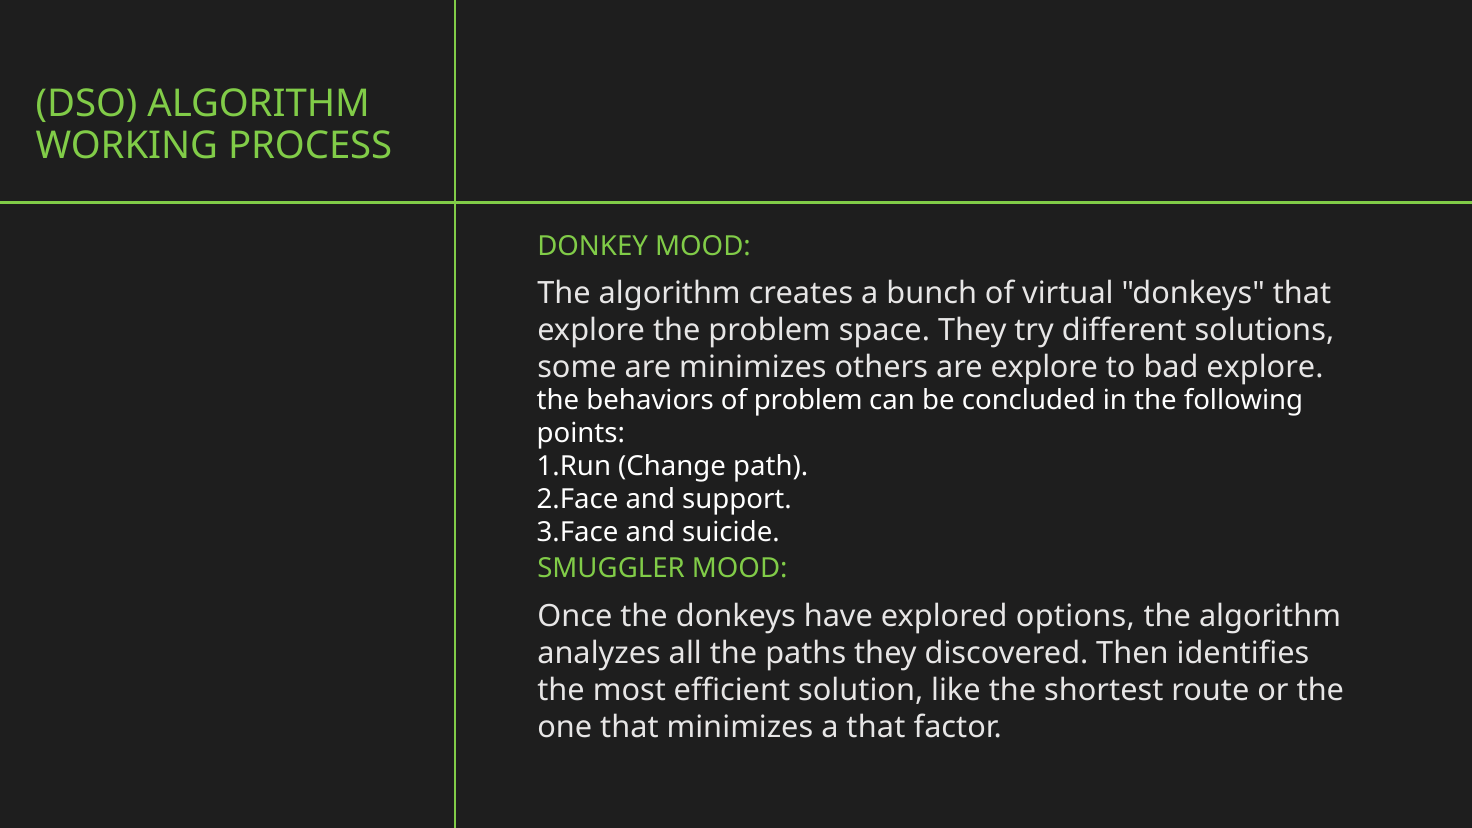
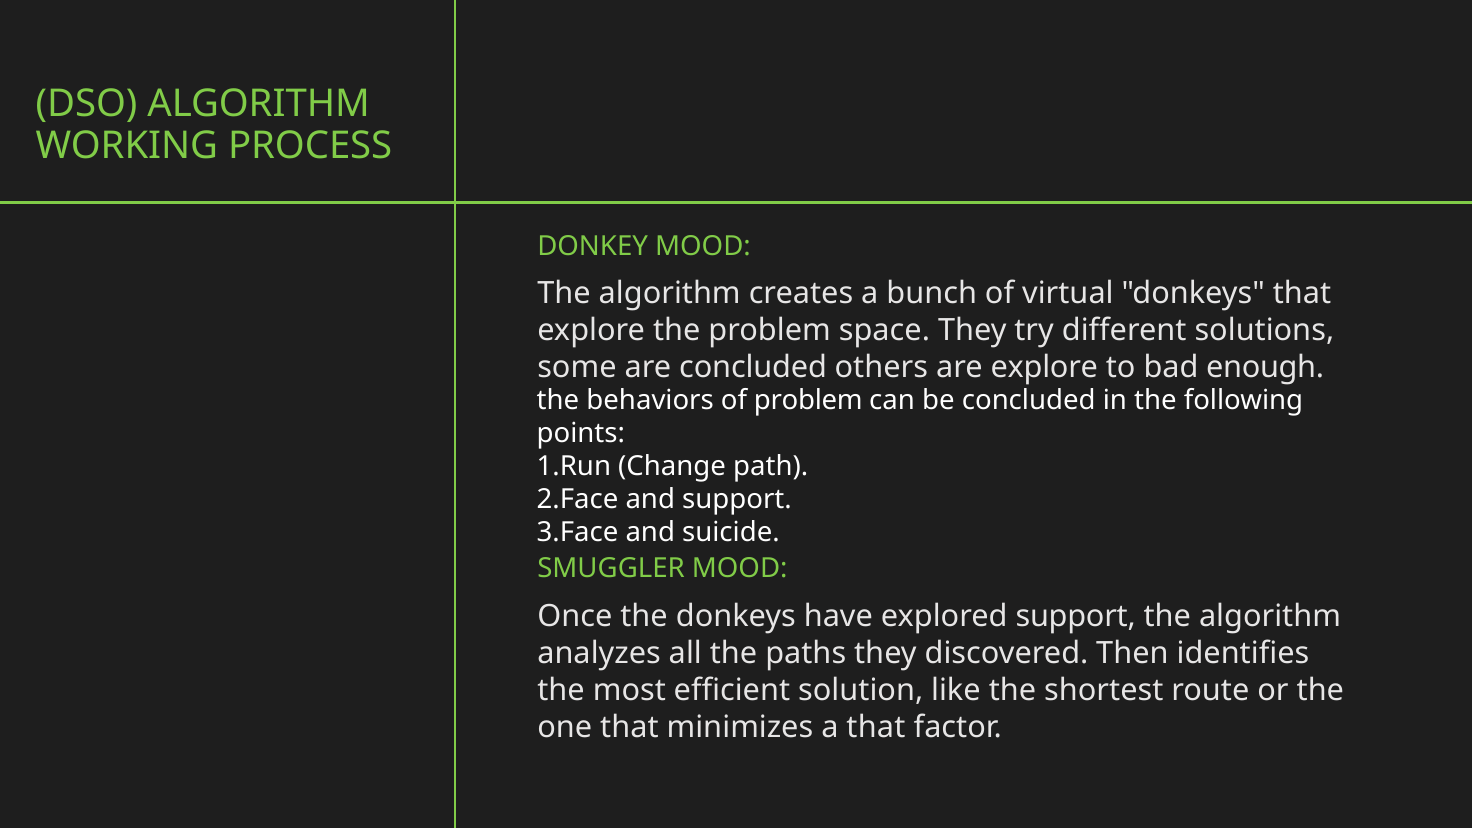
are minimizes: minimizes -> concluded (753, 367)
bad explore: explore -> enough (1265, 367)
explored options: options -> support (1076, 617)
